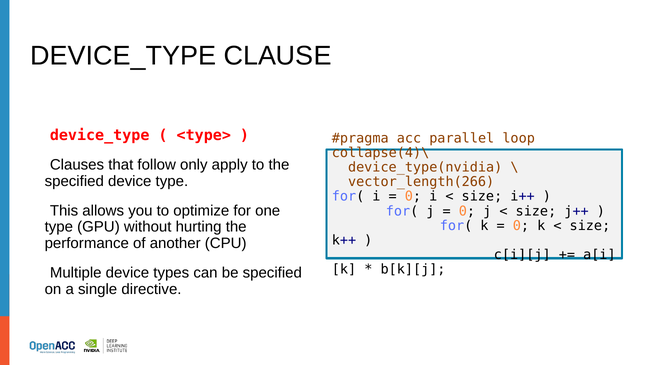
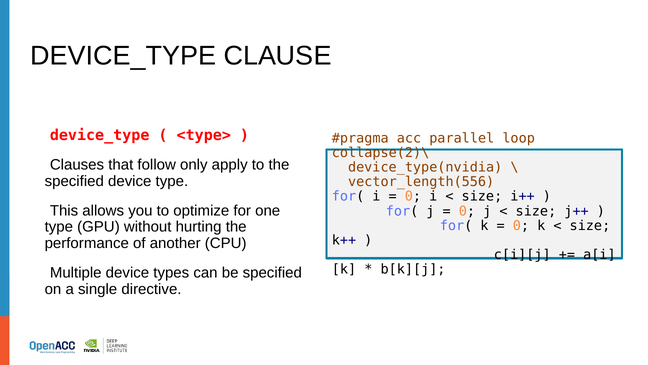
collapse(4)\: collapse(4)\ -> collapse(2)\ (381, 152)
vector_length(266: vector_length(266 -> vector_length(556 (421, 182)
